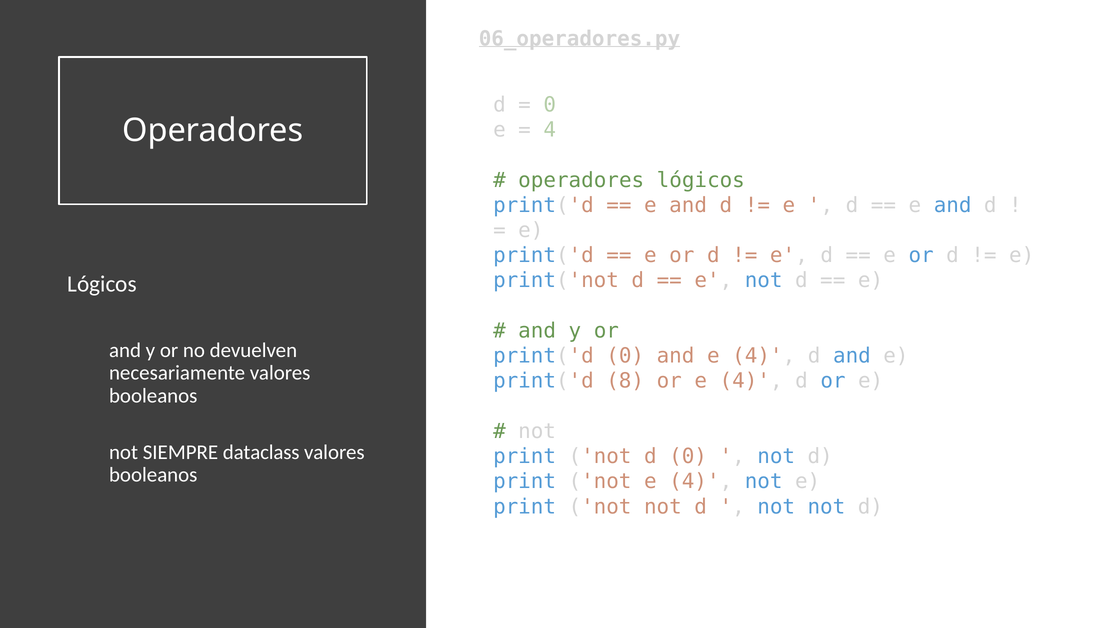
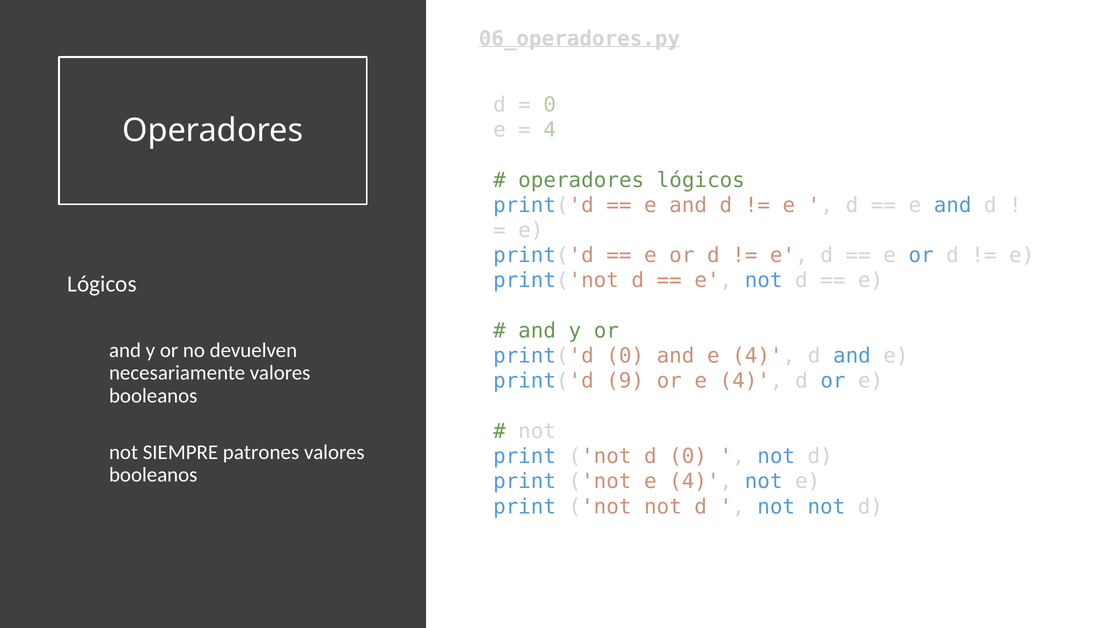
8: 8 -> 9 (625, 381)
dataclass: dataclass -> patrones (261, 452)
